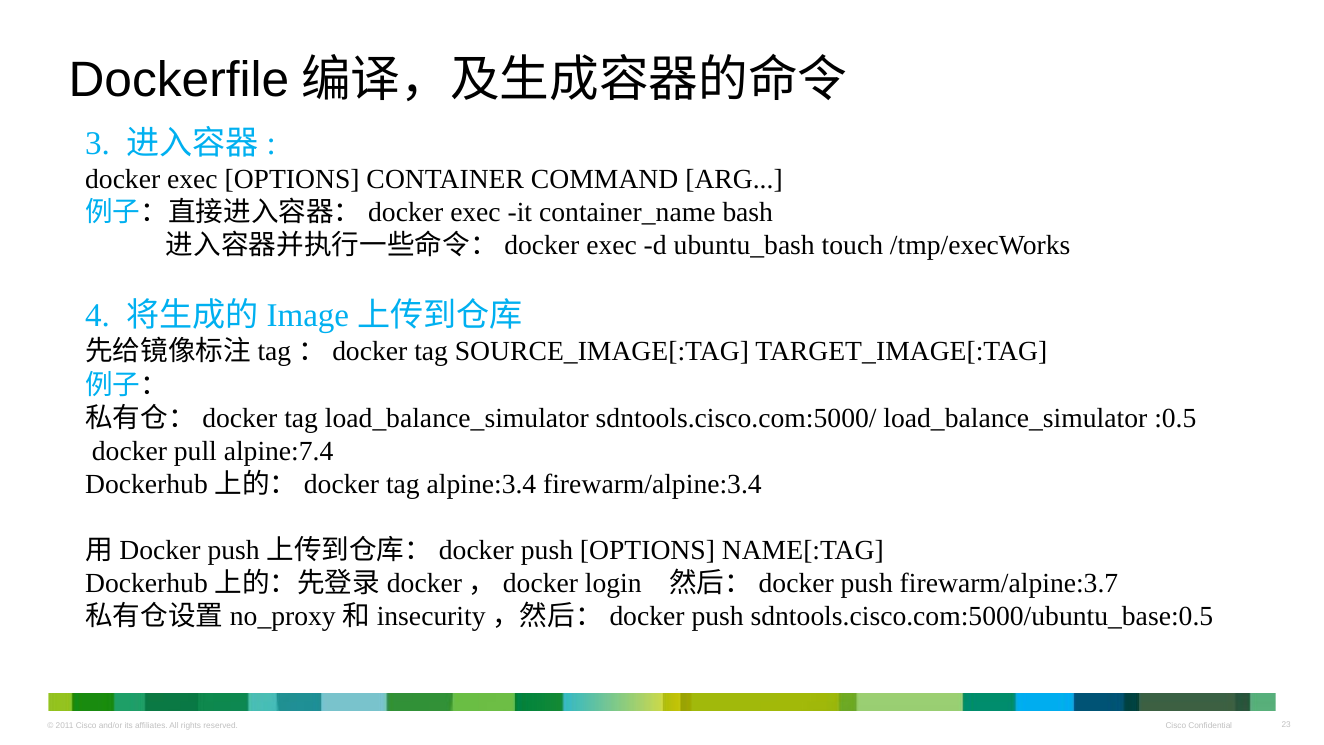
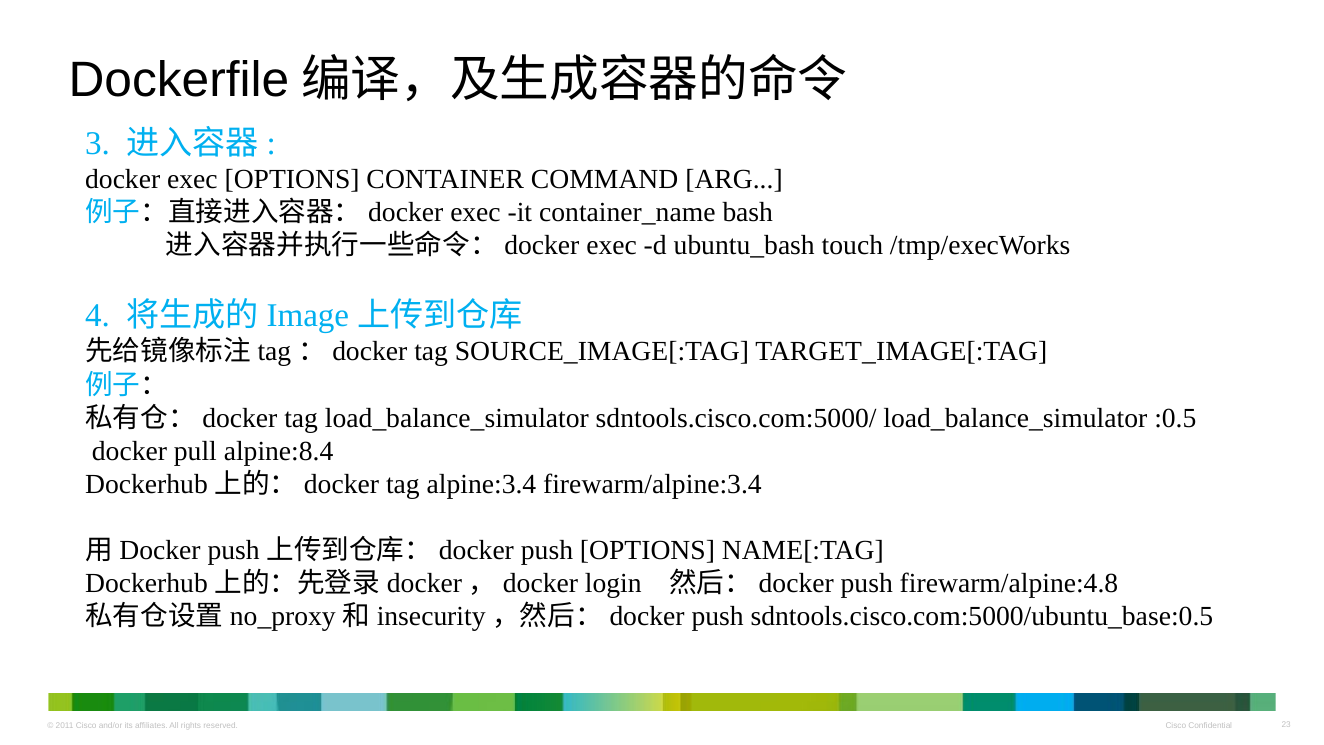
alpine:7.4: alpine:7.4 -> alpine:8.4 (279, 451)
firewarm/alpine:3.7: firewarm/alpine:3.7 -> firewarm/alpine:4.8 (1009, 584)
